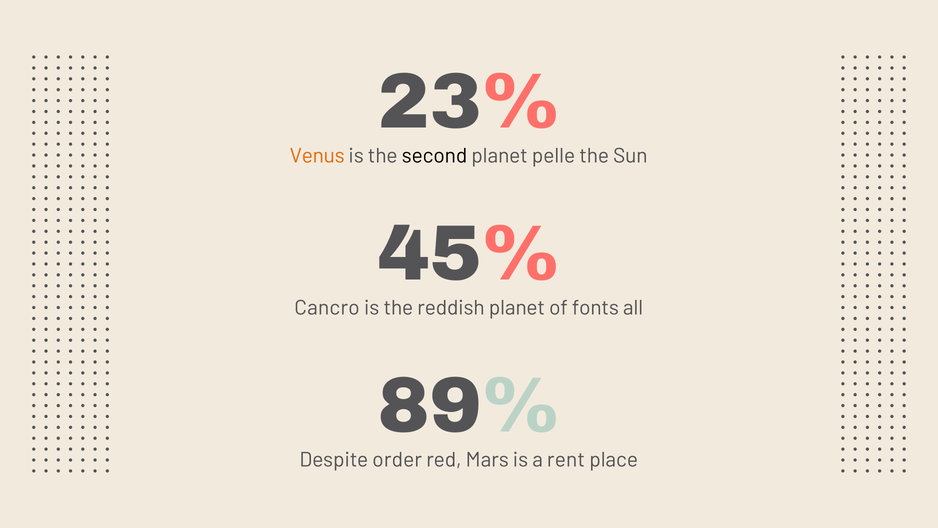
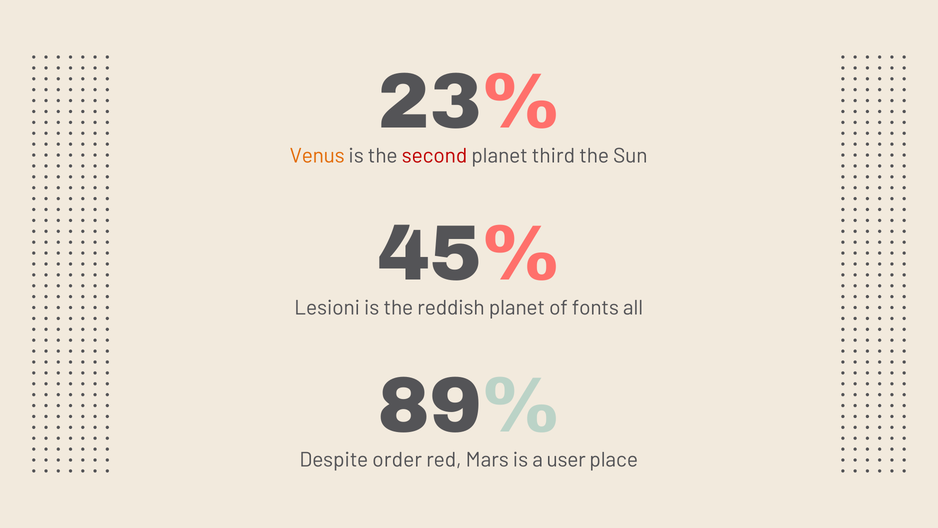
second colour: black -> red (434, 156)
pelle: pelle -> third (553, 156)
Cancro: Cancro -> Lesioni (327, 308)
rent: rent -> user (566, 460)
